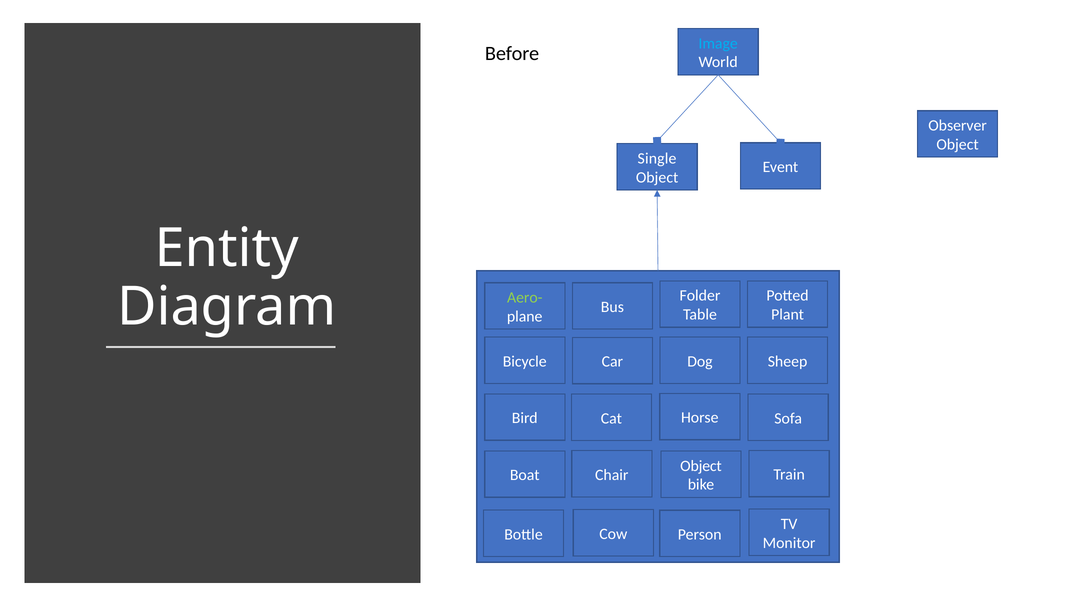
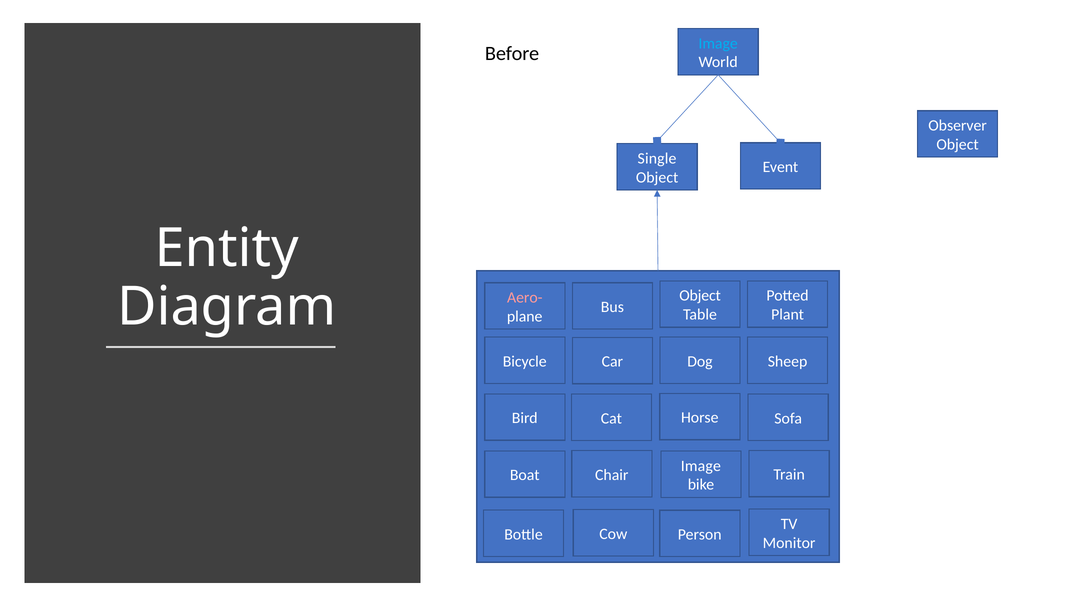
Folder: Folder -> Object (700, 296)
Aero- colour: light green -> pink (525, 298)
Object: Object -> Image (701, 466)
